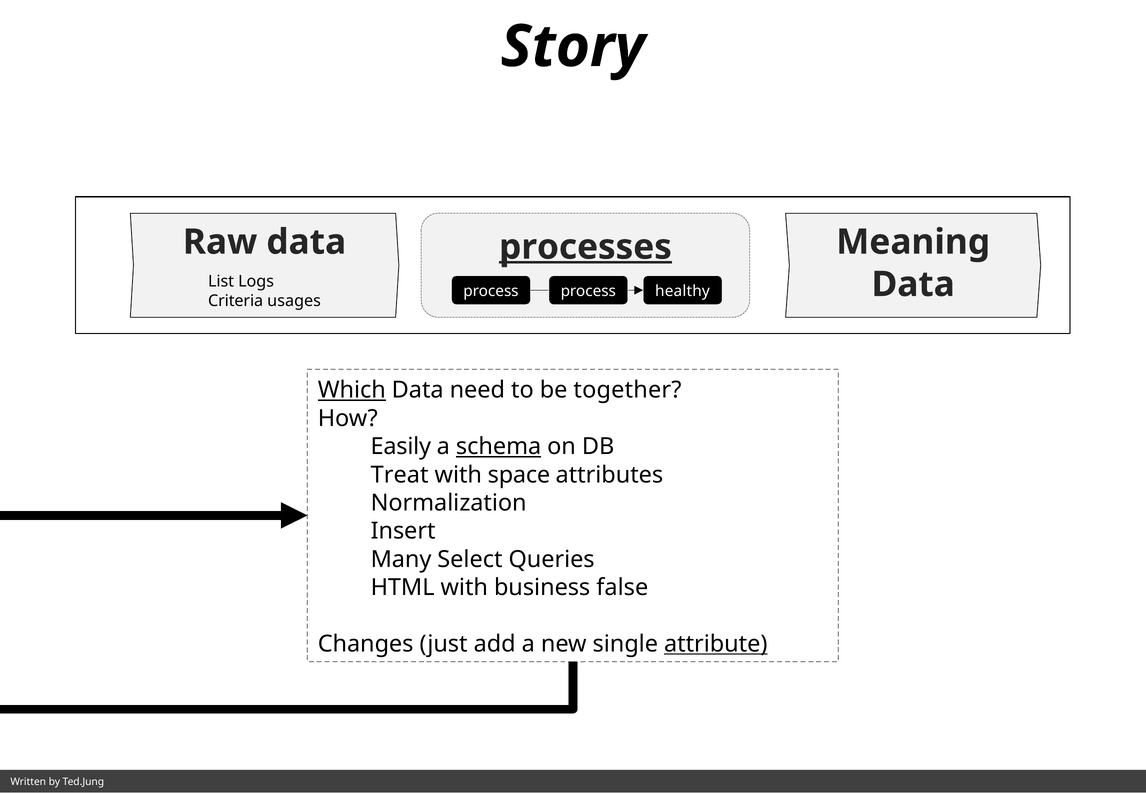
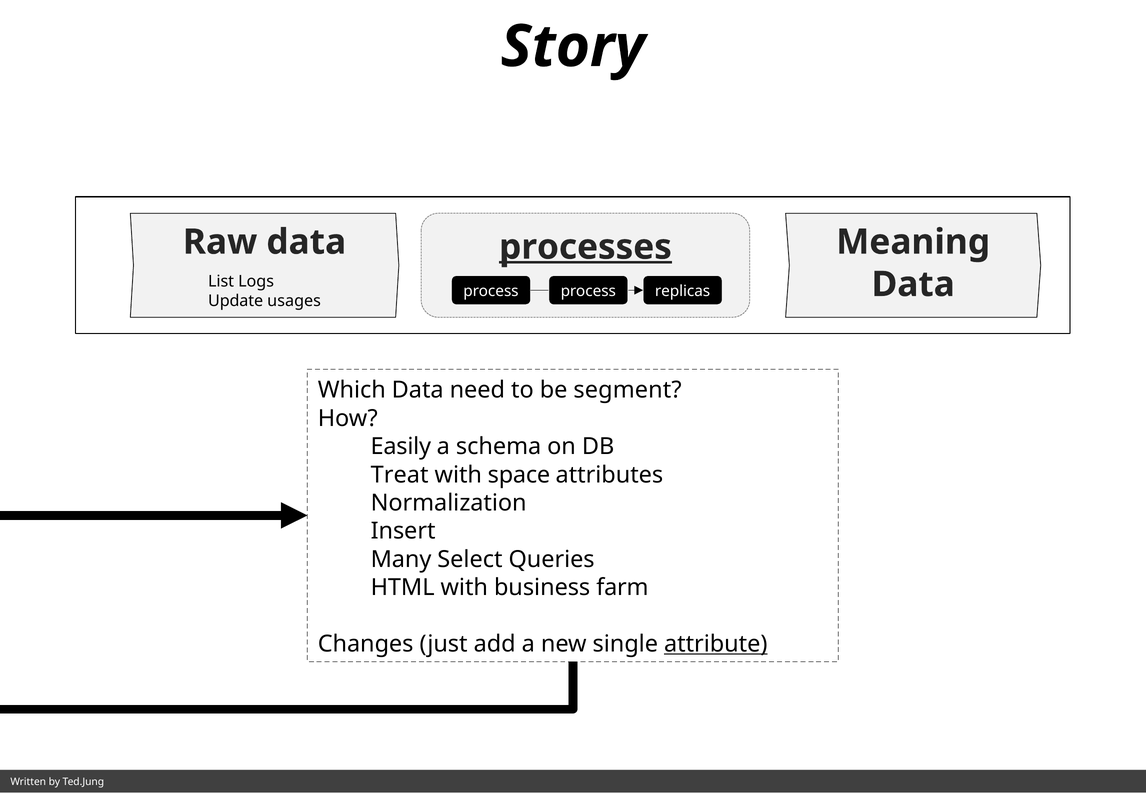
healthy: healthy -> replicas (683, 291)
Criteria: Criteria -> Update (236, 301)
Which underline: present -> none (352, 390)
together: together -> segment (628, 390)
schema underline: present -> none (499, 447)
false: false -> farm (622, 588)
